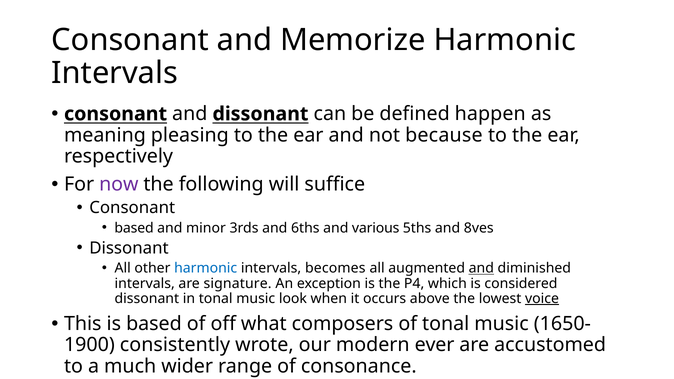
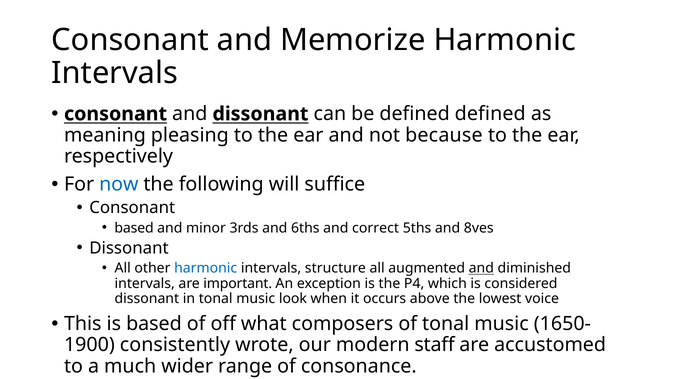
defined happen: happen -> defined (490, 114)
now colour: purple -> blue (119, 185)
various: various -> correct (376, 228)
becomes: becomes -> structure (335, 268)
signature: signature -> important (238, 284)
voice underline: present -> none (542, 299)
ever: ever -> staff (435, 345)
